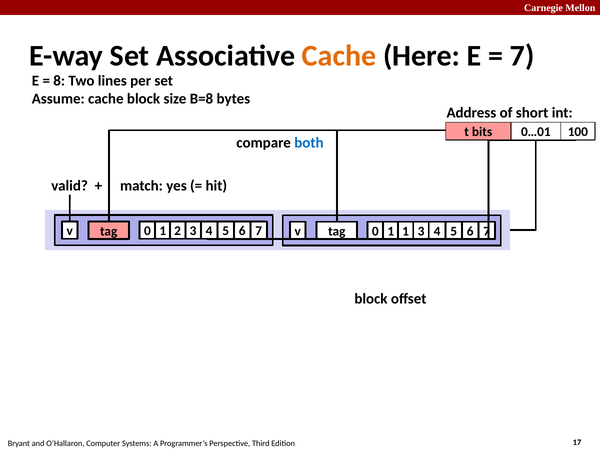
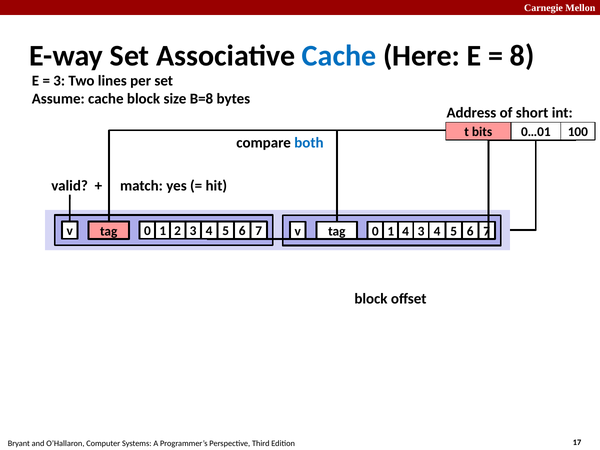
Cache colour: orange -> blue (339, 56)
7: 7 -> 8 (522, 56)
8: 8 -> 3 (59, 81)
1 1: 1 -> 4 (406, 231)
